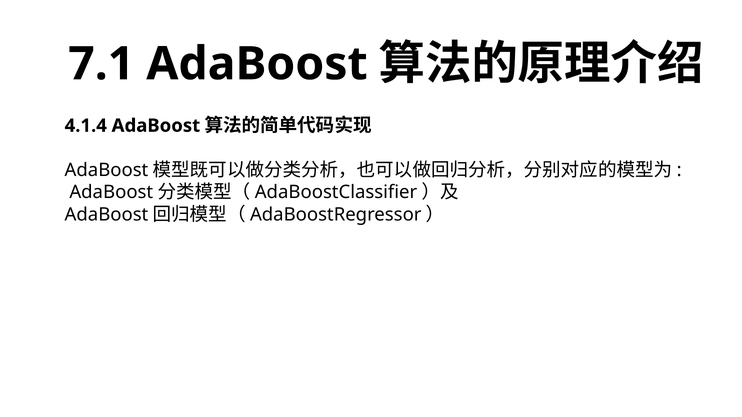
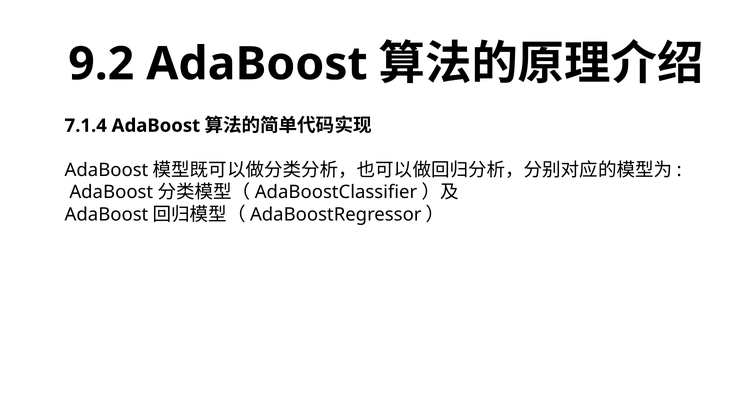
7.1: 7.1 -> 9.2 (101, 64)
4.1.4: 4.1.4 -> 7.1.4 (86, 126)
